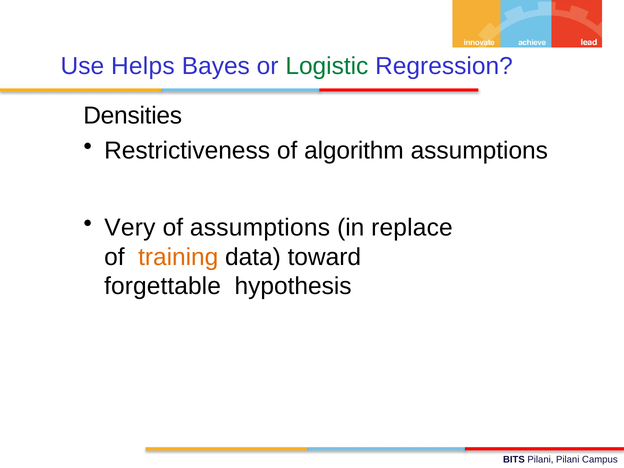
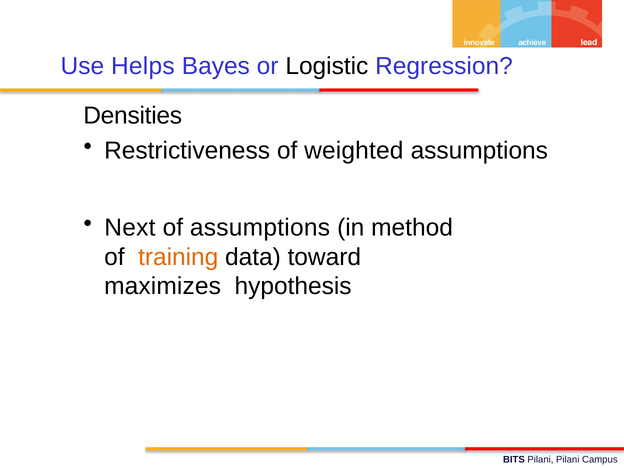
Logistic colour: green -> black (327, 66)
algorithm: algorithm -> weighted (354, 150)
Very: Very -> Next (130, 228)
replace: replace -> method (412, 228)
forgettable: forgettable -> maximizes (163, 286)
